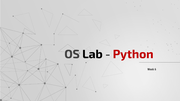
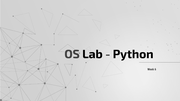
Python colour: red -> black (133, 54)
